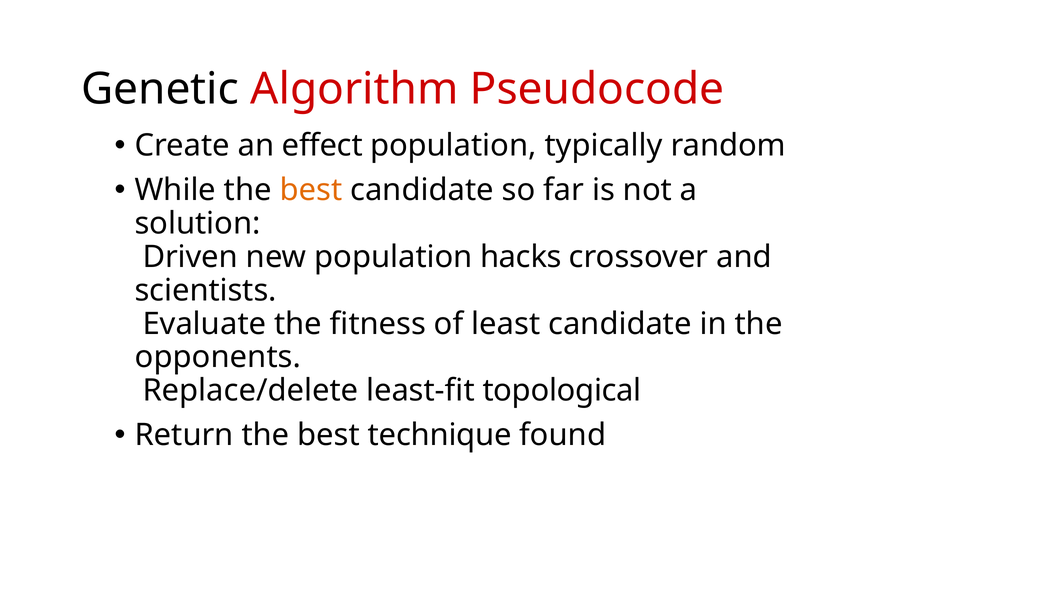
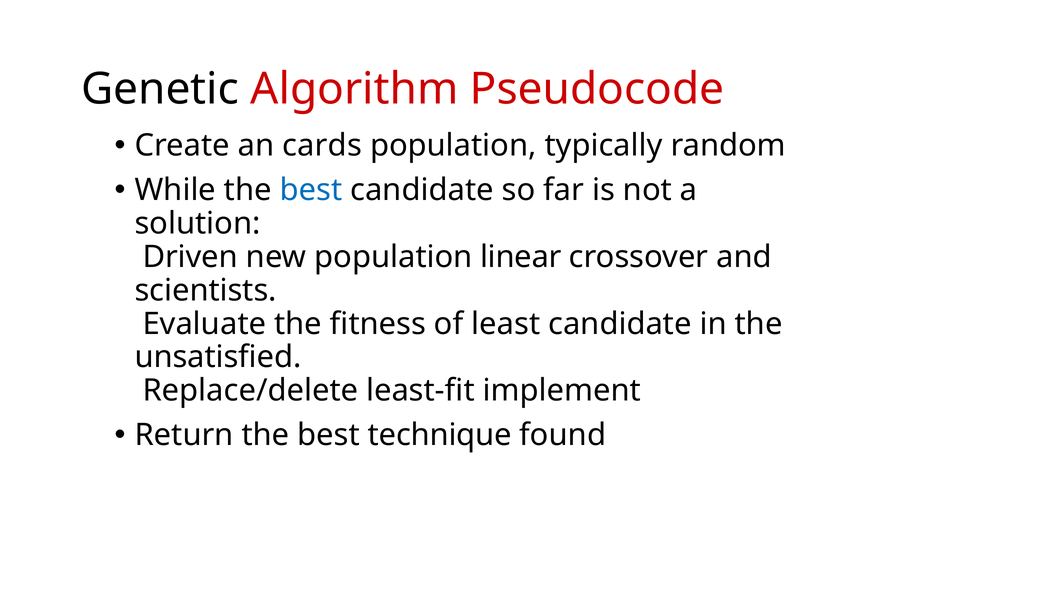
effect: effect -> cards (322, 146)
best colour: orange -> blue (311, 190)
hacks: hacks -> linear (521, 257)
opponents: opponents -> unsatisfied (218, 357)
topological: topological -> implement (562, 391)
